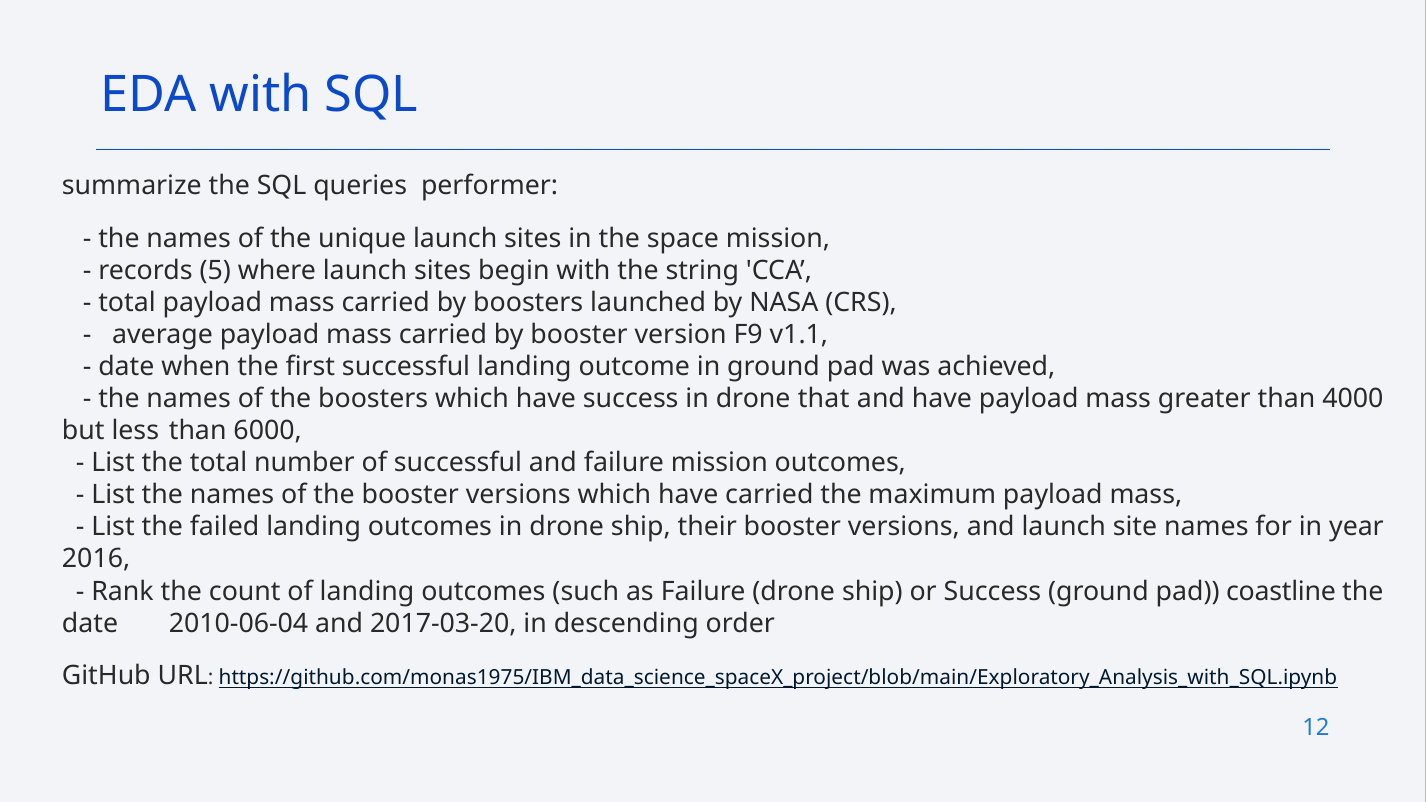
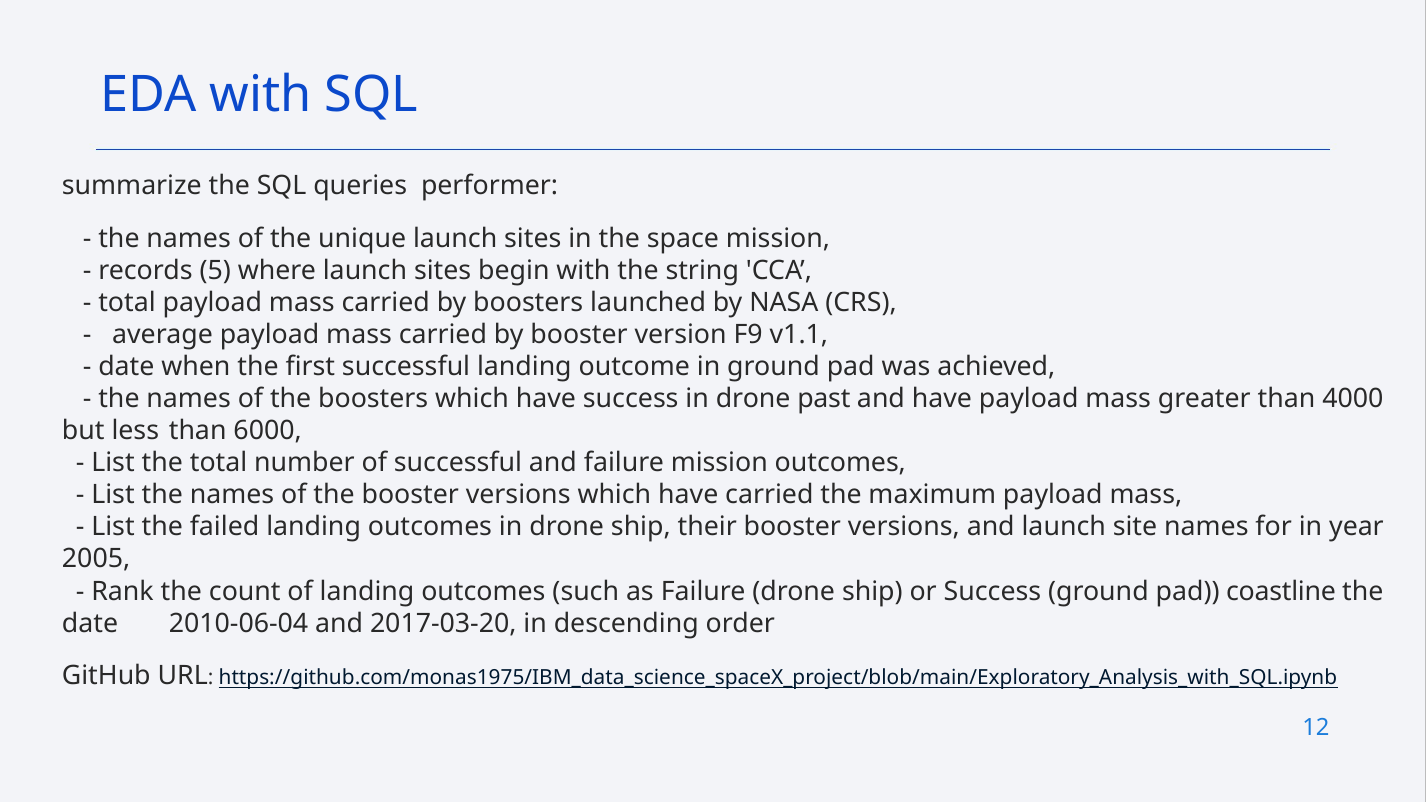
that: that -> past (824, 399)
2016: 2016 -> 2005 (96, 559)
